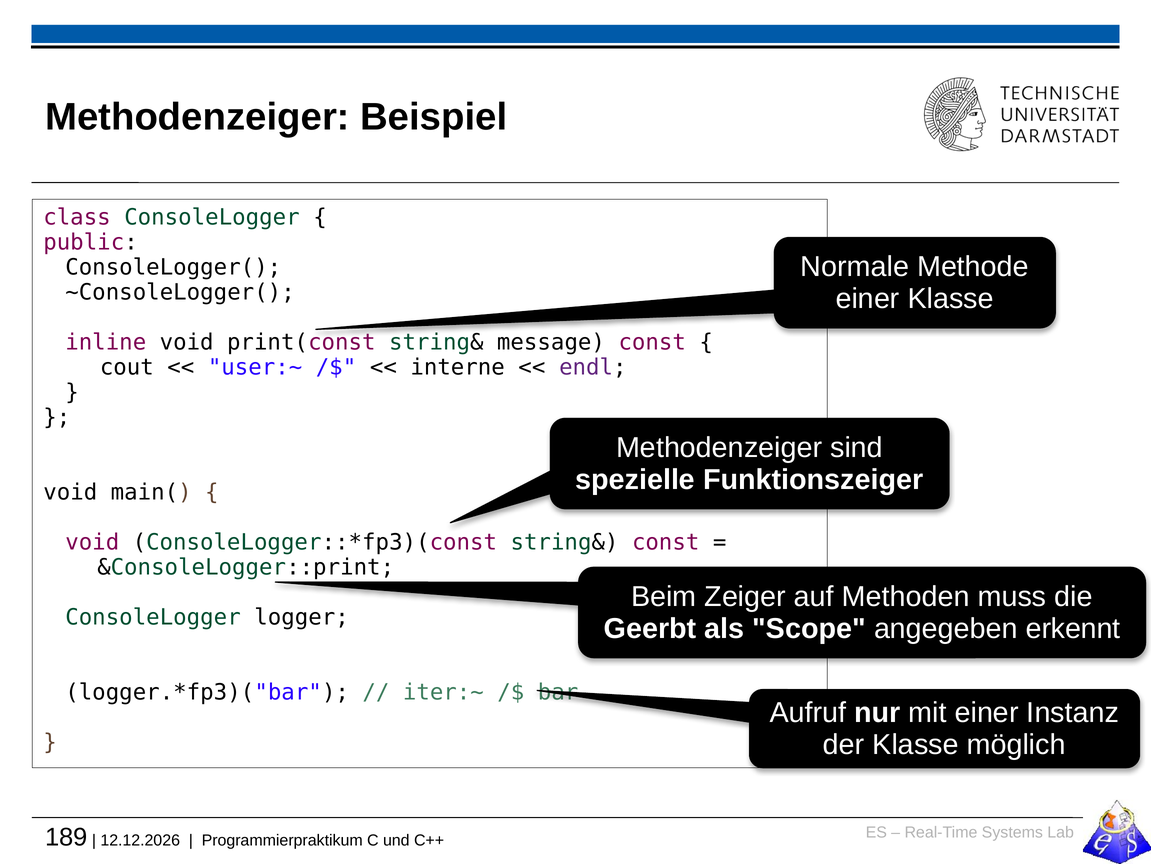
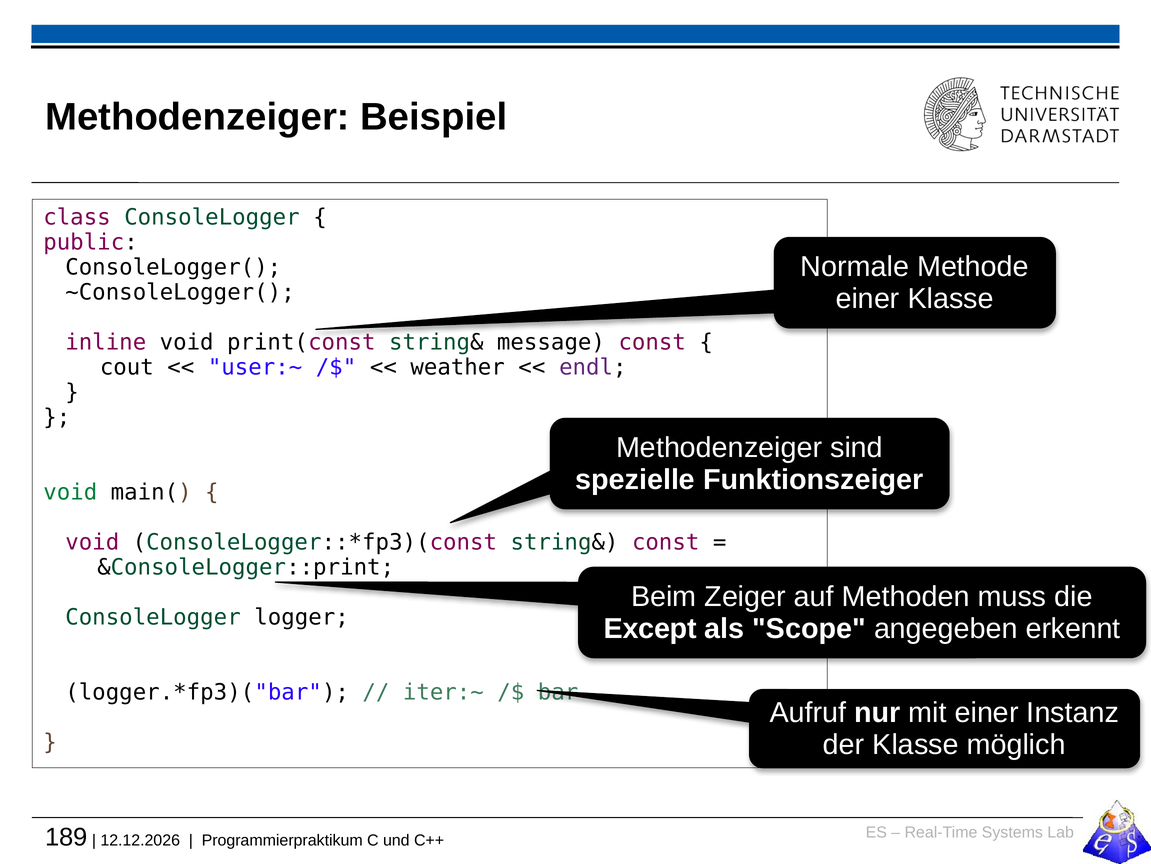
interne: interne -> weather (458, 367)
void colour: black -> green (70, 492)
Geerbt: Geerbt -> Except (650, 628)
